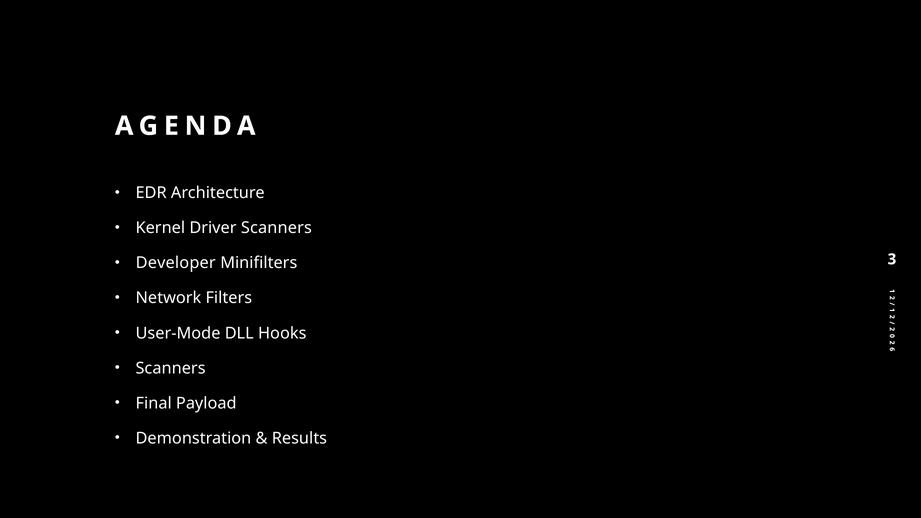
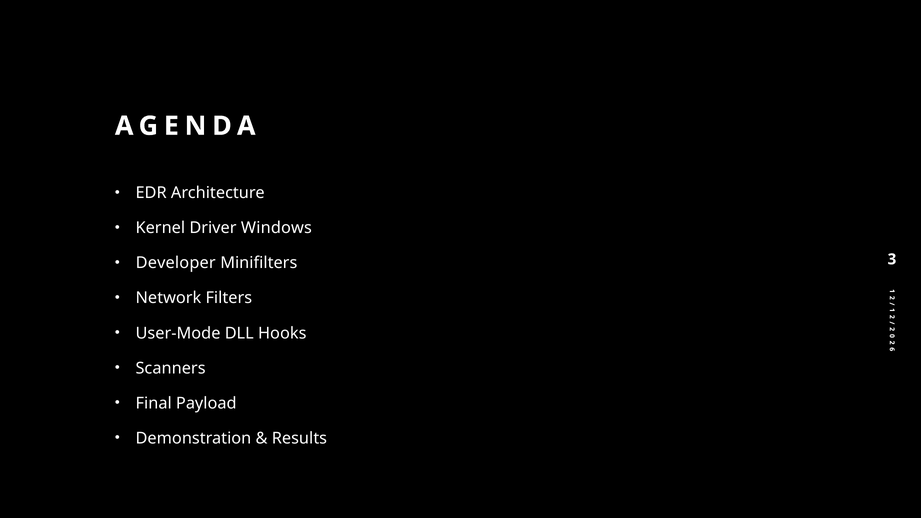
Driver Scanners: Scanners -> Windows (276, 228)
